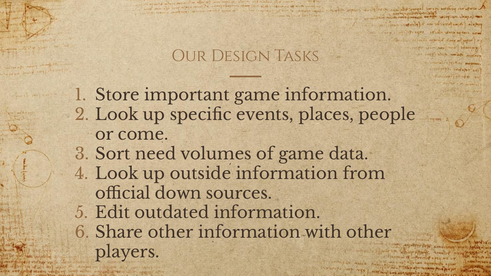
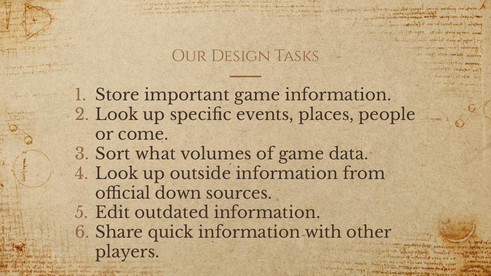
need: need -> what (156, 154)
Share other: other -> quick (171, 233)
